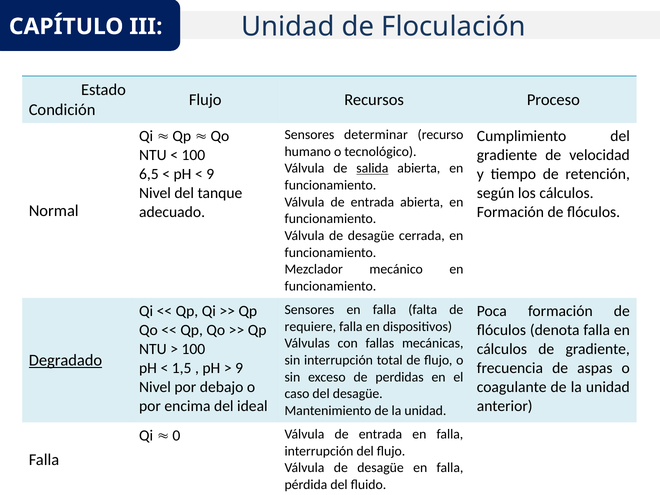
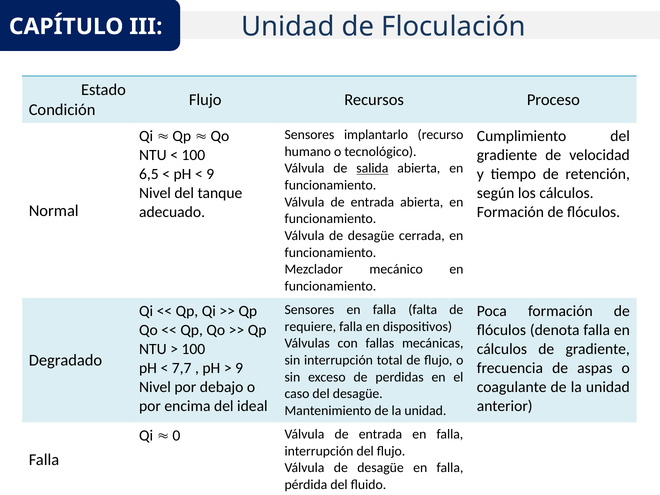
determinar: determinar -> implantarlo (376, 135)
Degradado underline: present -> none (65, 360)
1,5: 1,5 -> 7,7 (182, 368)
